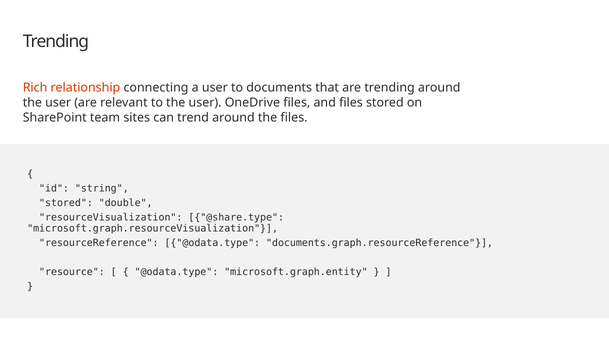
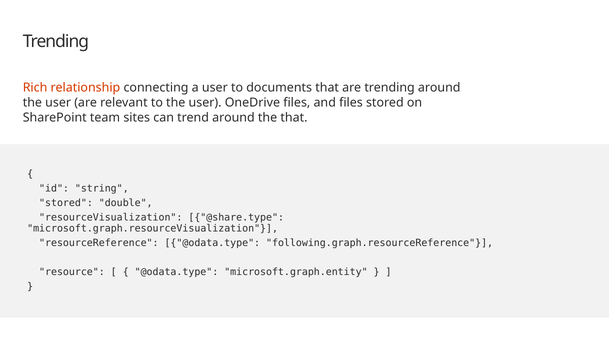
the files: files -> that (294, 117)
documents.graph.resourceReference: documents.graph.resourceReference -> following.graph.resourceReference (380, 242)
